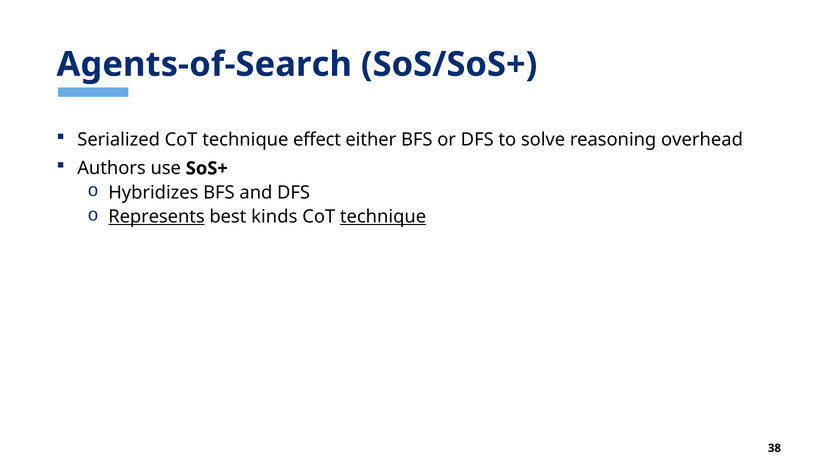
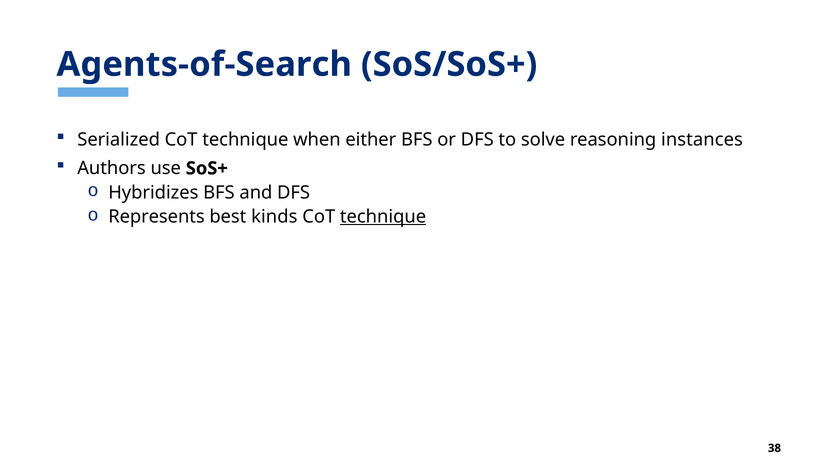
effect: effect -> when (317, 140)
overhead: overhead -> instances (702, 140)
Represents underline: present -> none (156, 217)
